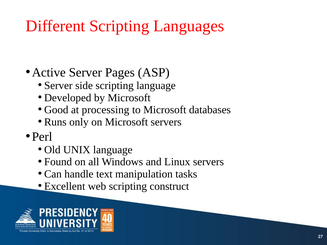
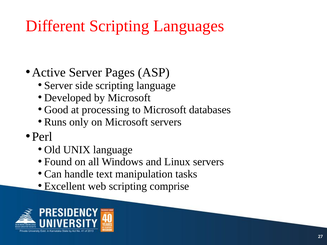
construct: construct -> comprise (169, 186)
